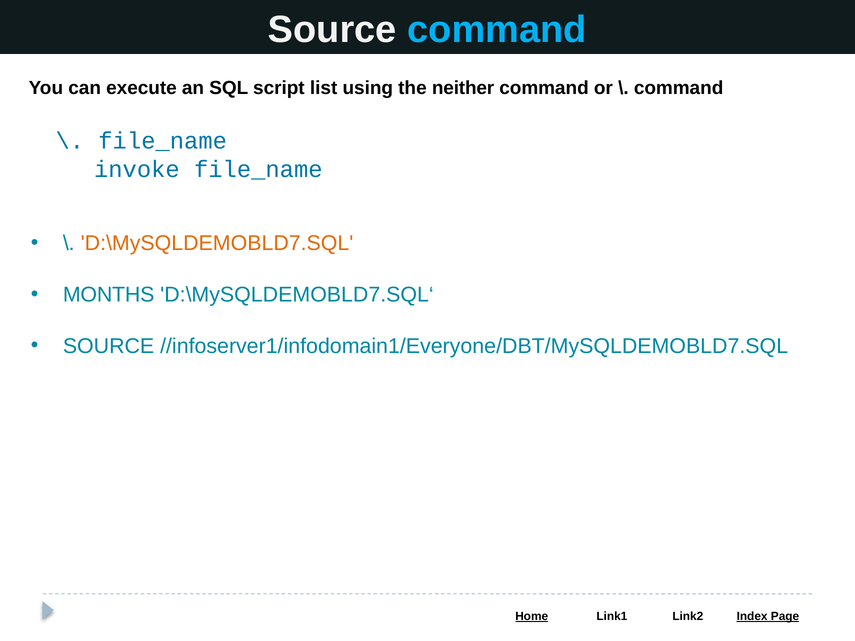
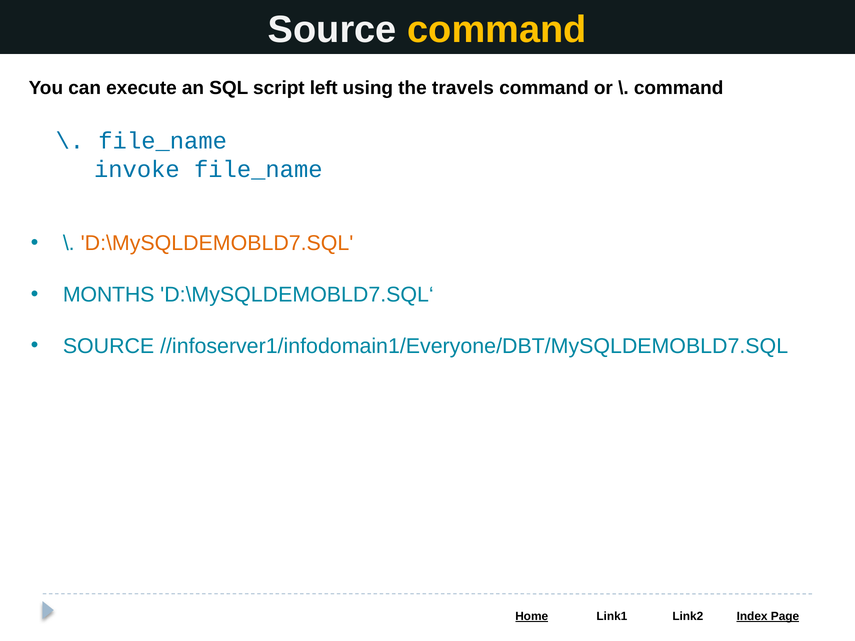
command colour: light blue -> yellow (497, 30)
list: list -> left (324, 88)
neither: neither -> travels (463, 88)
